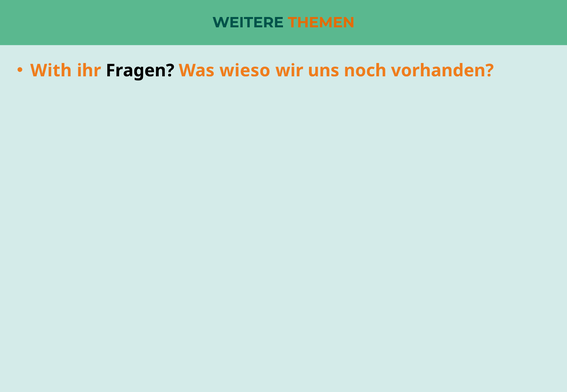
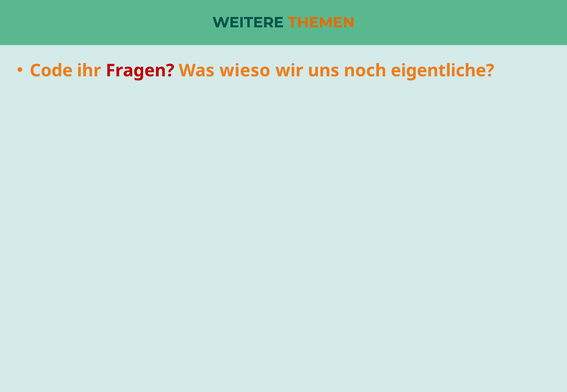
With: With -> Code (51, 71)
Fragen colour: black -> red (140, 71)
vorhanden: vorhanden -> eigentliche (442, 71)
